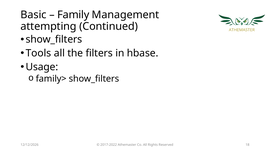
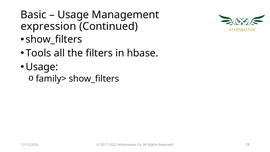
Family: Family -> Usage (73, 15)
attempting: attempting -> expression (48, 26)
